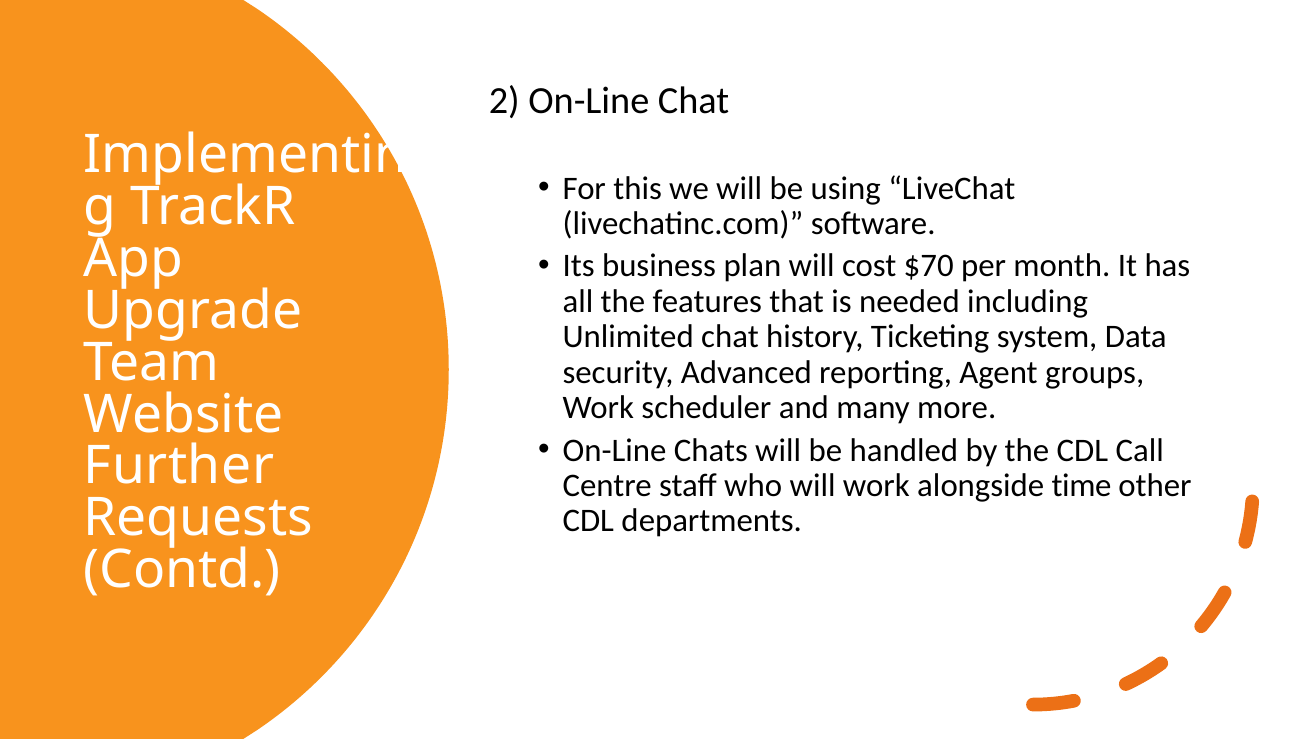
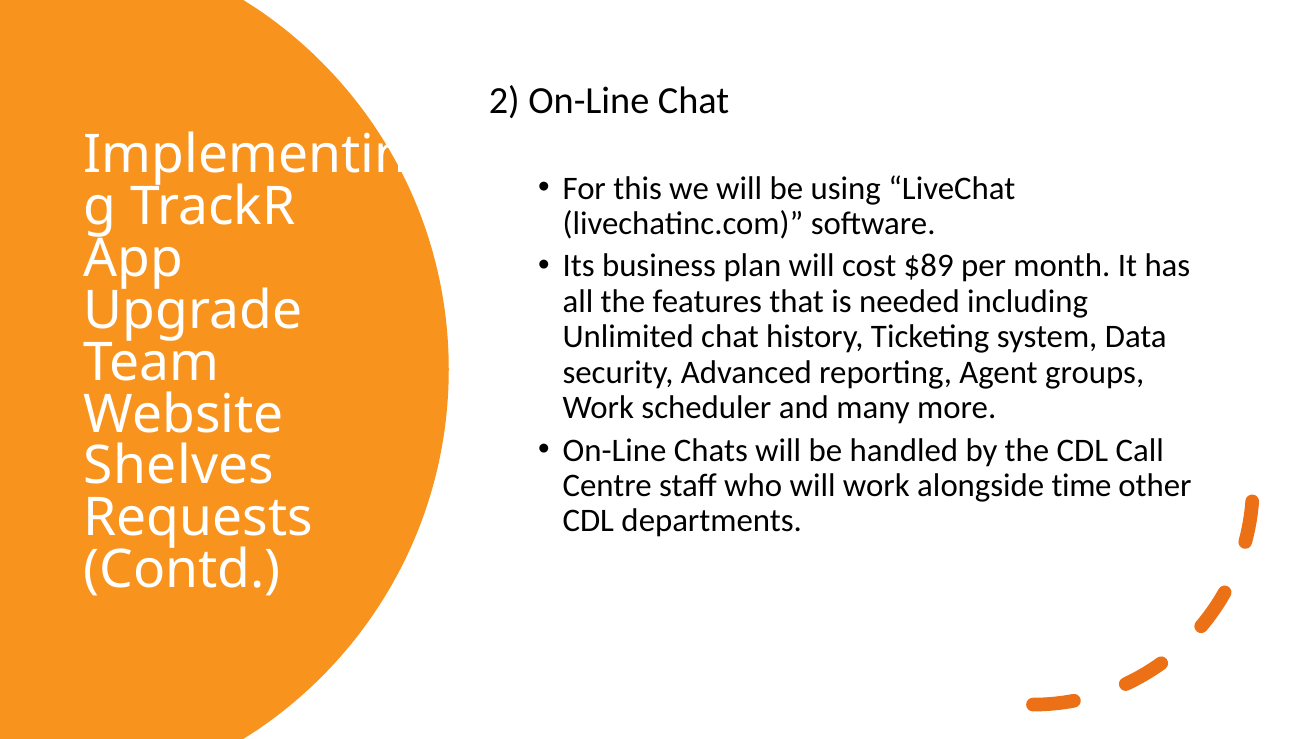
$70: $70 -> $89 (929, 266)
Further: Further -> Shelves (179, 466)
